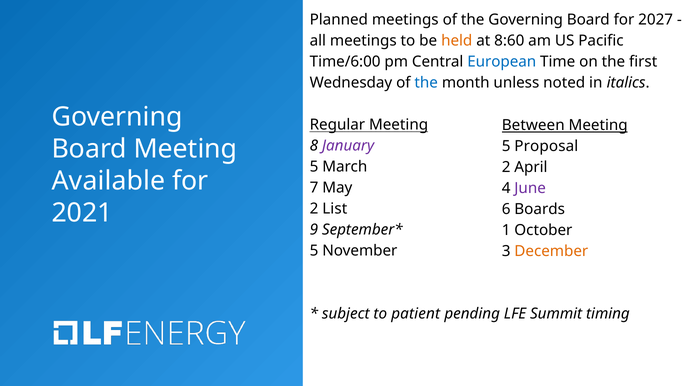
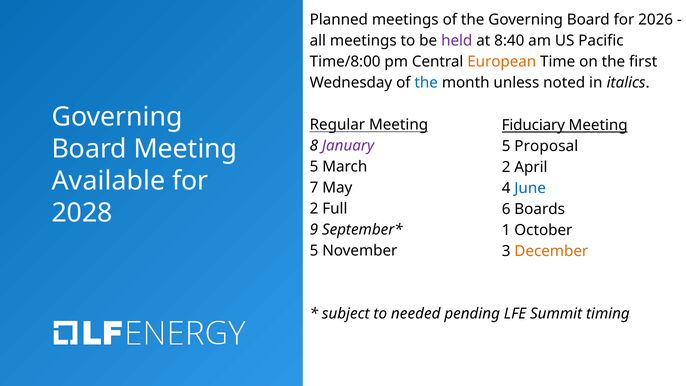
2027: 2027 -> 2026 (656, 20)
held colour: orange -> purple (457, 41)
8:60: 8:60 -> 8:40 (509, 41)
Time/6:00: Time/6:00 -> Time/8:00 (345, 62)
European colour: blue -> orange (502, 62)
Between: Between -> Fiduciary (533, 125)
June colour: purple -> blue (530, 188)
List: List -> Full (335, 209)
2021: 2021 -> 2028 (82, 213)
patient: patient -> needed (416, 314)
